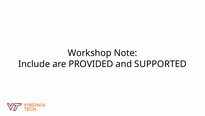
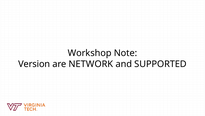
Include: Include -> Version (34, 64)
PROVIDED: PROVIDED -> NETWORK (91, 64)
